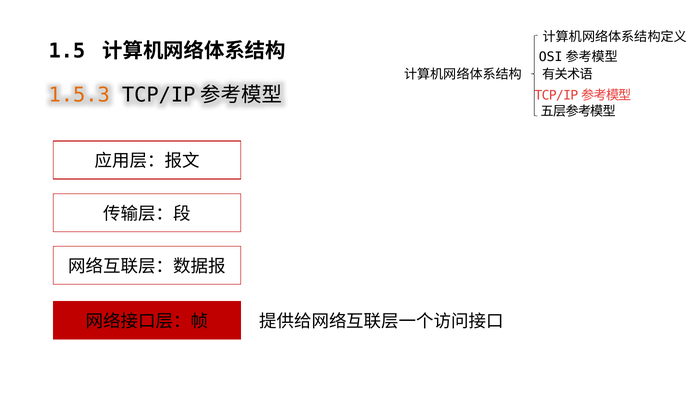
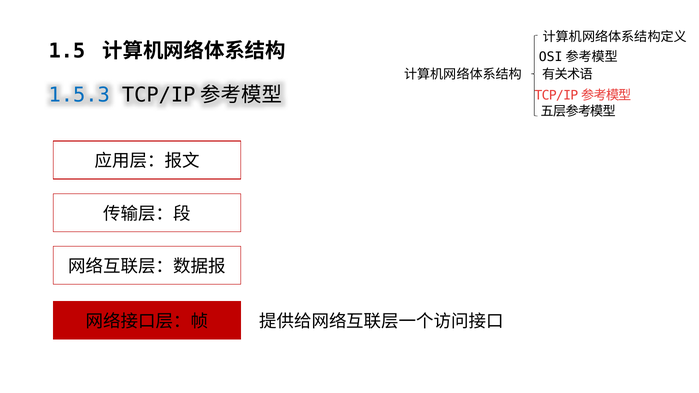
1.5.3 colour: orange -> blue (79, 95)
